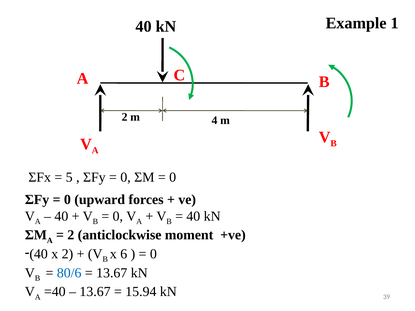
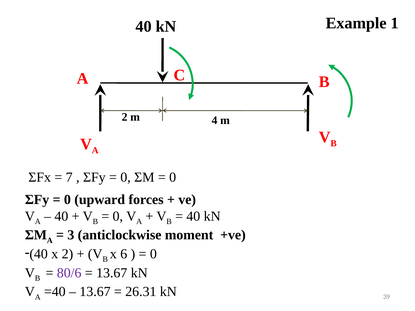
5: 5 -> 7 (69, 177)
2: 2 -> 3 (71, 235)
80/6 colour: blue -> purple (69, 273)
15.94: 15.94 -> 26.31 (141, 292)
